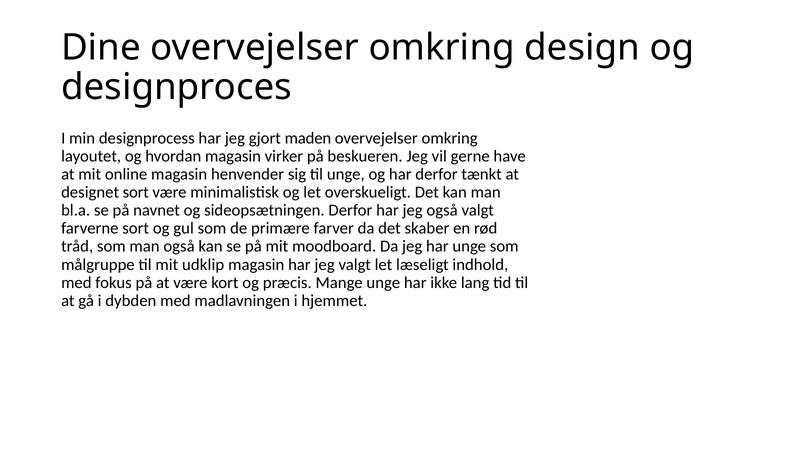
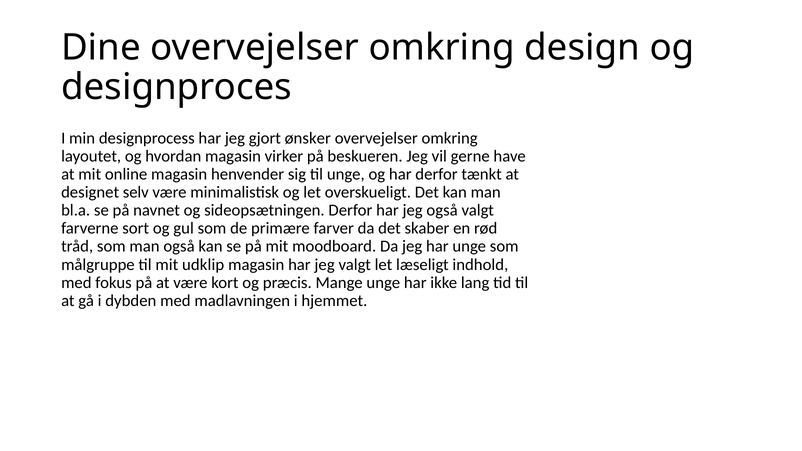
maden: maden -> ønsker (308, 138)
designet sort: sort -> selv (136, 192)
